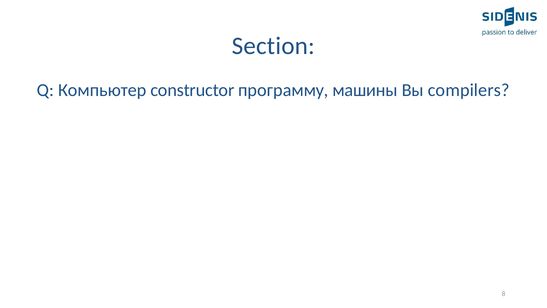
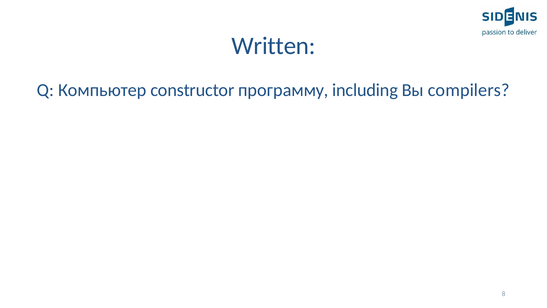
Section: Section -> Written (274, 46)
машины: машины -> including (365, 90)
